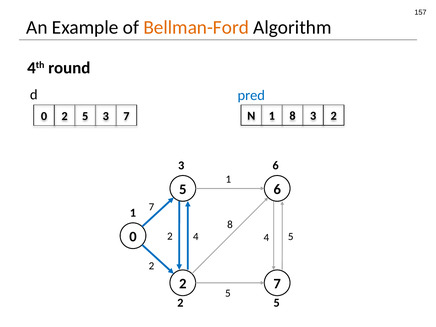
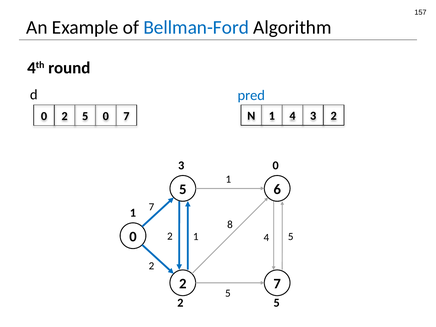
Bellman-Ford colour: orange -> blue (196, 27)
1 8: 8 -> 4 (292, 116)
5 3: 3 -> 0 (106, 116)
3 6: 6 -> 0 (276, 165)
2 4: 4 -> 1 (196, 237)
